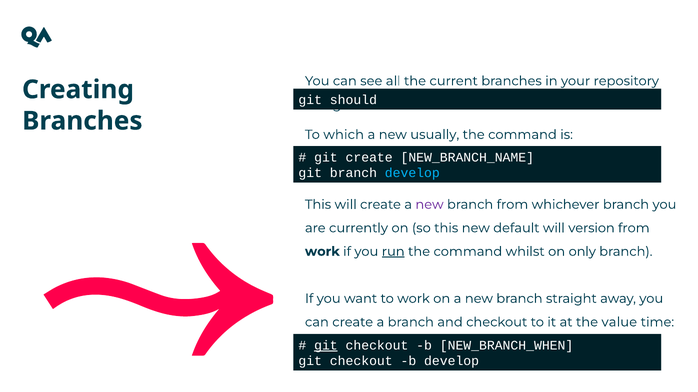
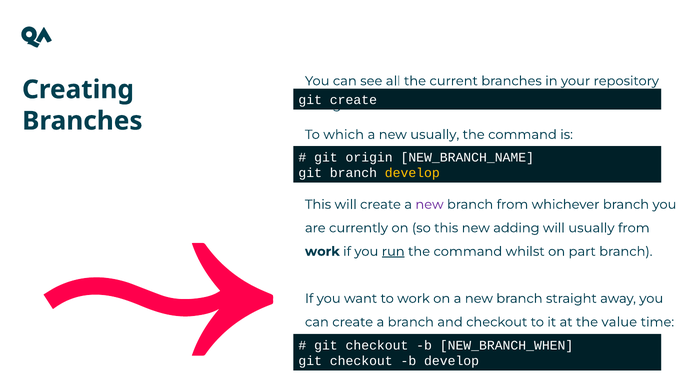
should: should -> create (353, 100)
git create: create -> origin (369, 158)
develop colour: light blue -> yellow (412, 173)
default: default -> adding (516, 228)
will version: version -> usually (591, 228)
only: only -> part (582, 252)
git underline: present -> none (326, 346)
